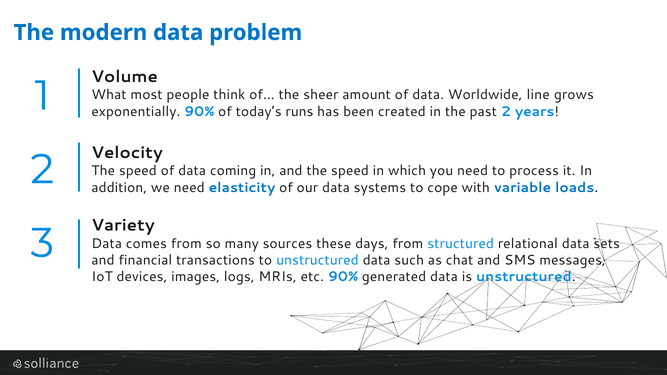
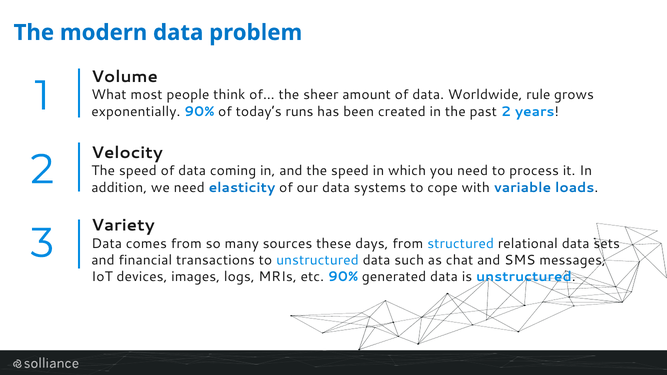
line: line -> rule (538, 95)
